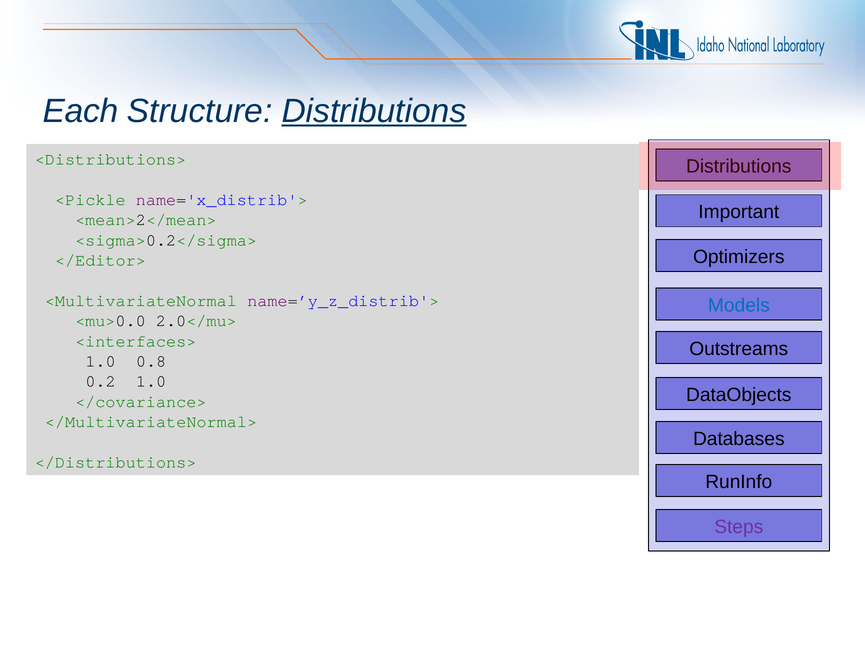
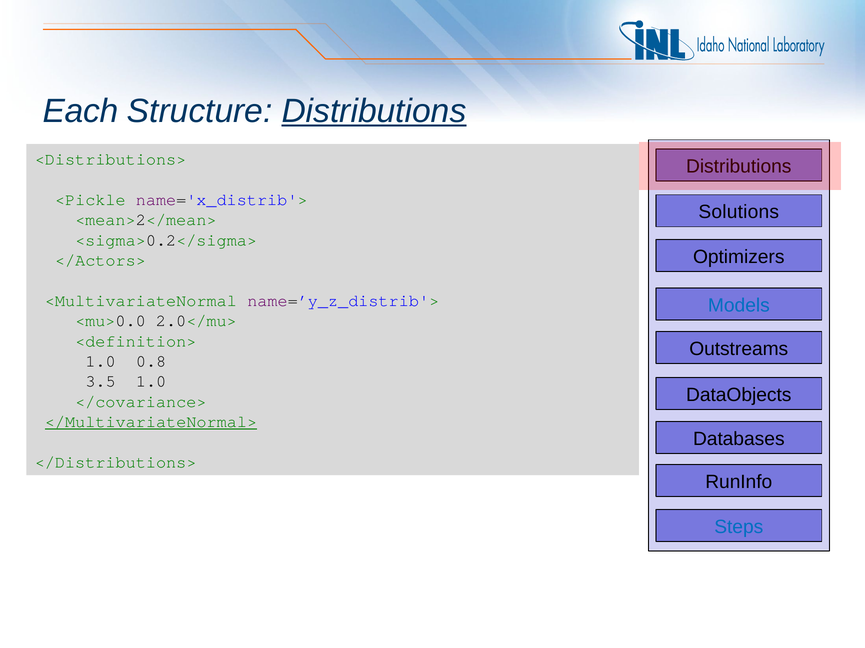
Important: Important -> Solutions (739, 212)
</Editor>: </Editor> -> </Actors> (100, 261)
<interfaces>: <interfaces> -> <definition> (136, 341)
0.2: 0.2 -> 3.5 (101, 382)
</MultivariateNormal> underline: none -> present (151, 422)
Steps colour: purple -> blue (739, 527)
